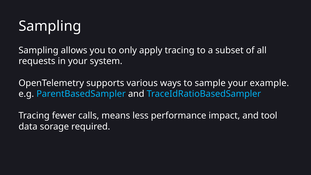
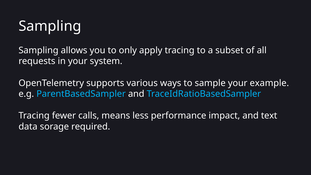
tool: tool -> text (269, 116)
